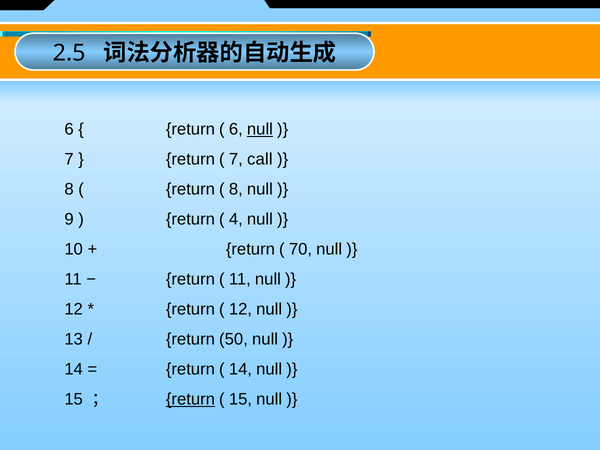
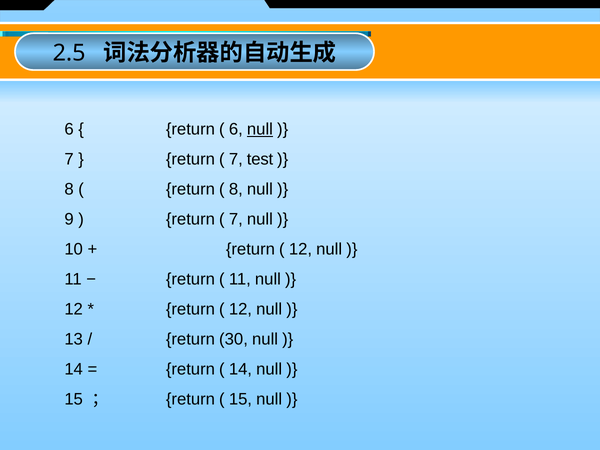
call: call -> test (260, 159)
4: 4 -> 7 (236, 219)
70: 70 -> 12 (300, 249)
50: 50 -> 30 (233, 339)
return underline: present -> none (190, 399)
